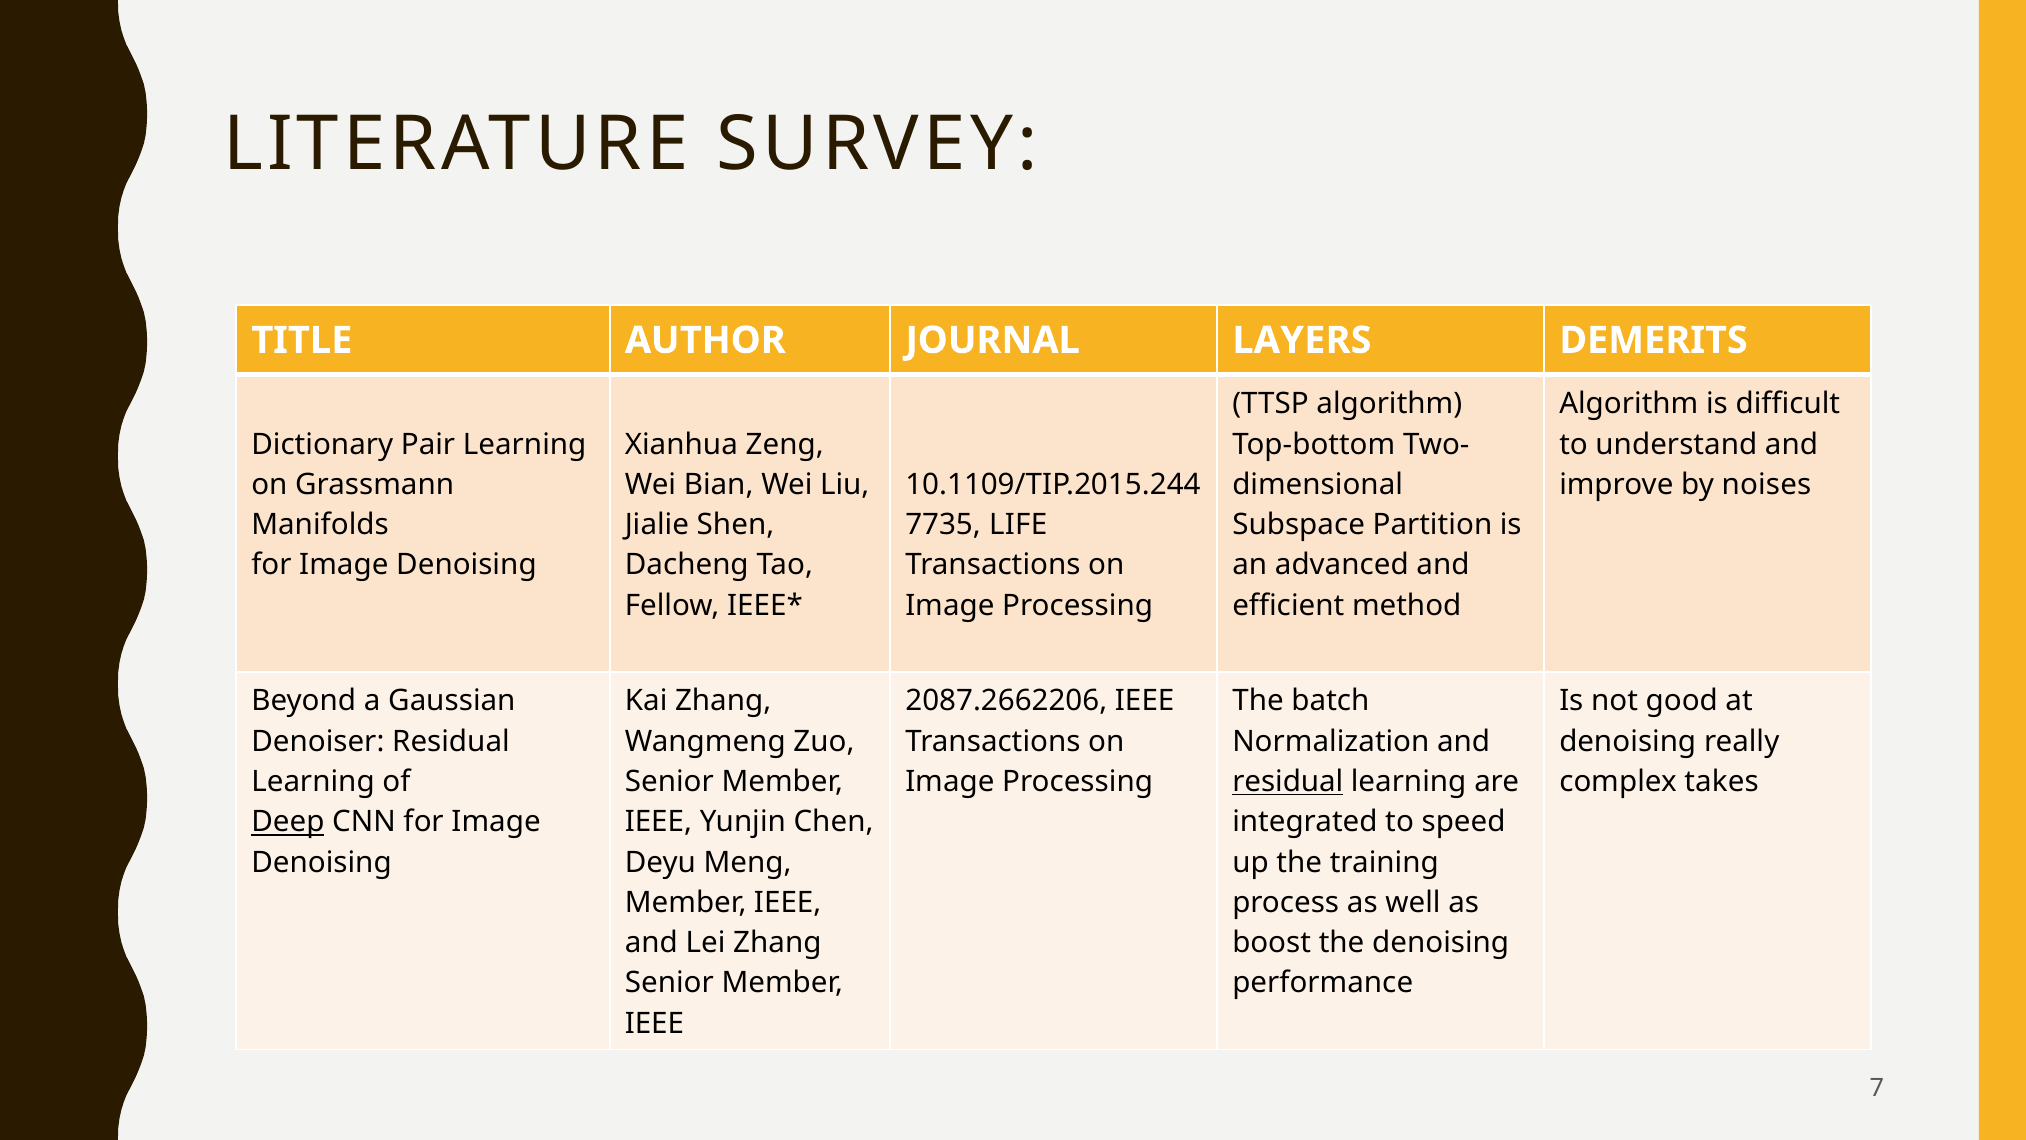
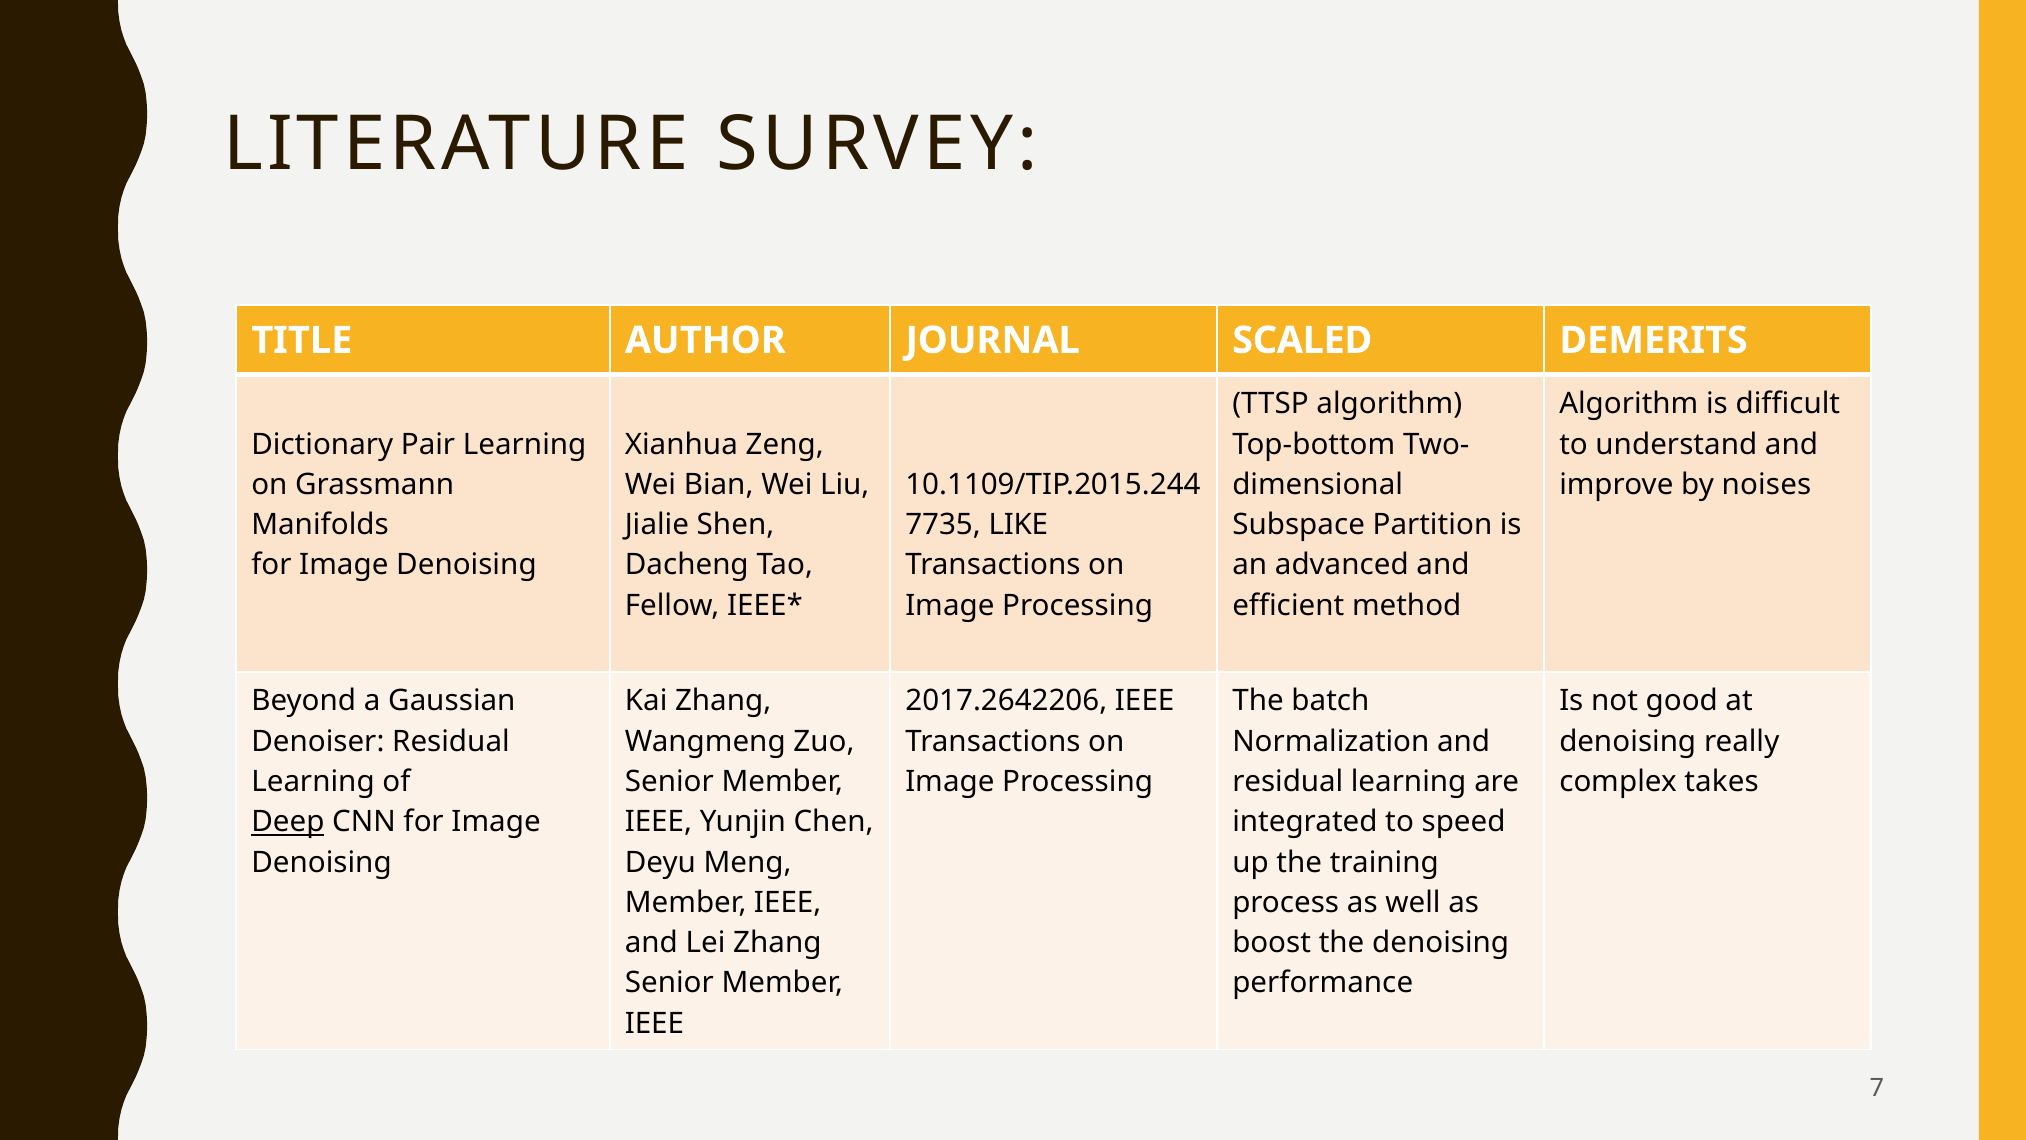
LAYERS: LAYERS -> SCALED (1302, 340)
LIFE: LIFE -> LIKE (1018, 525)
2087.2662206: 2087.2662206 -> 2017.2642206 (1006, 701)
residual underline: present -> none (1288, 782)
